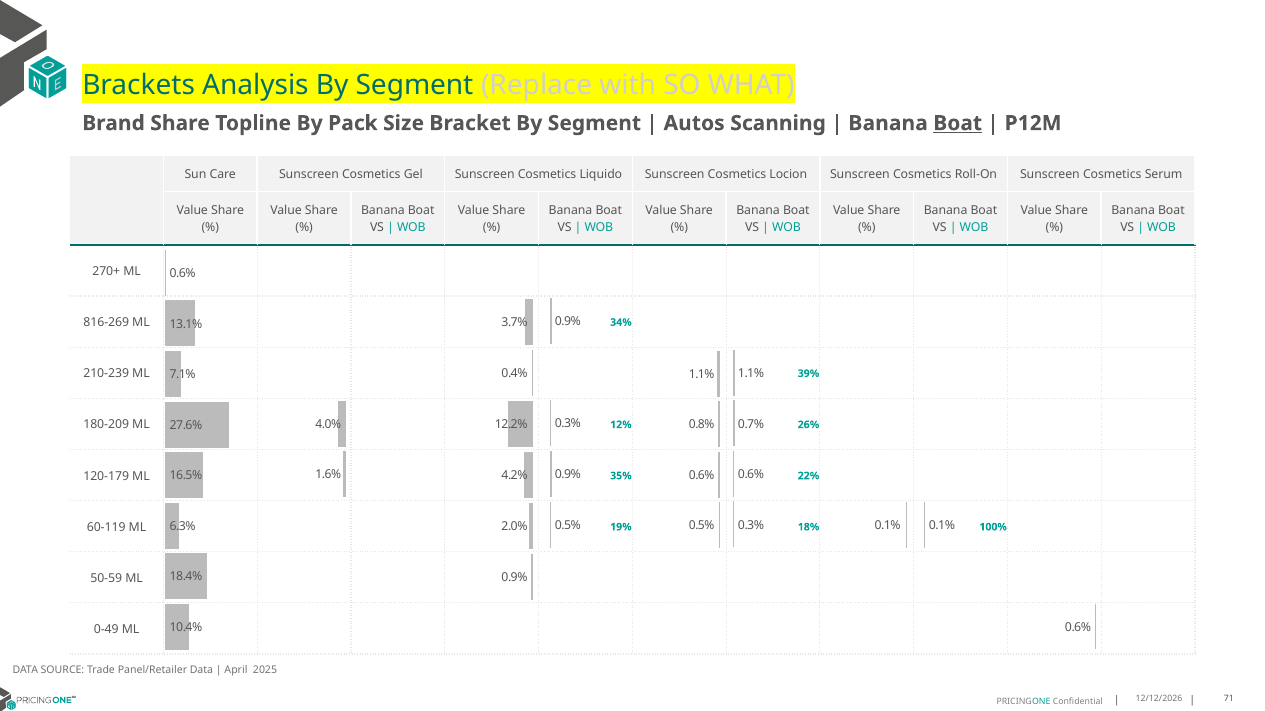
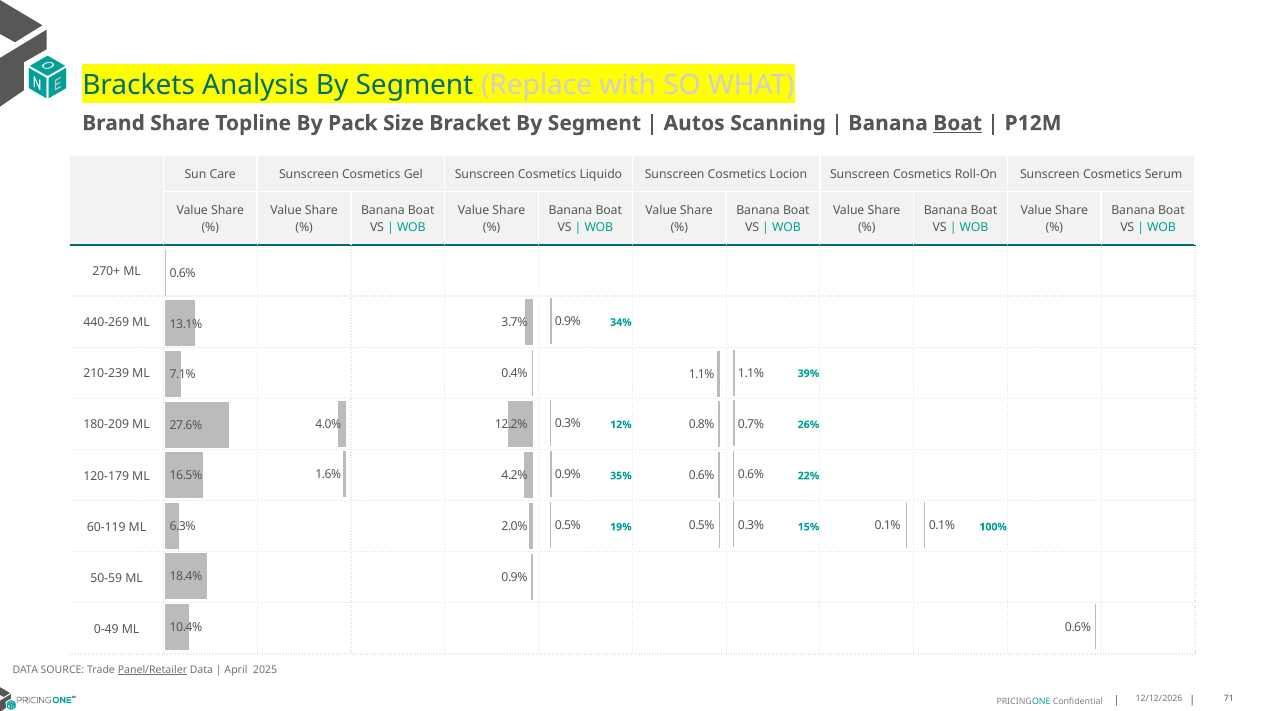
816-269: 816-269 -> 440-269 (106, 323)
18%: 18% -> 15% (809, 527)
Panel/Retailer underline: none -> present (152, 670)
